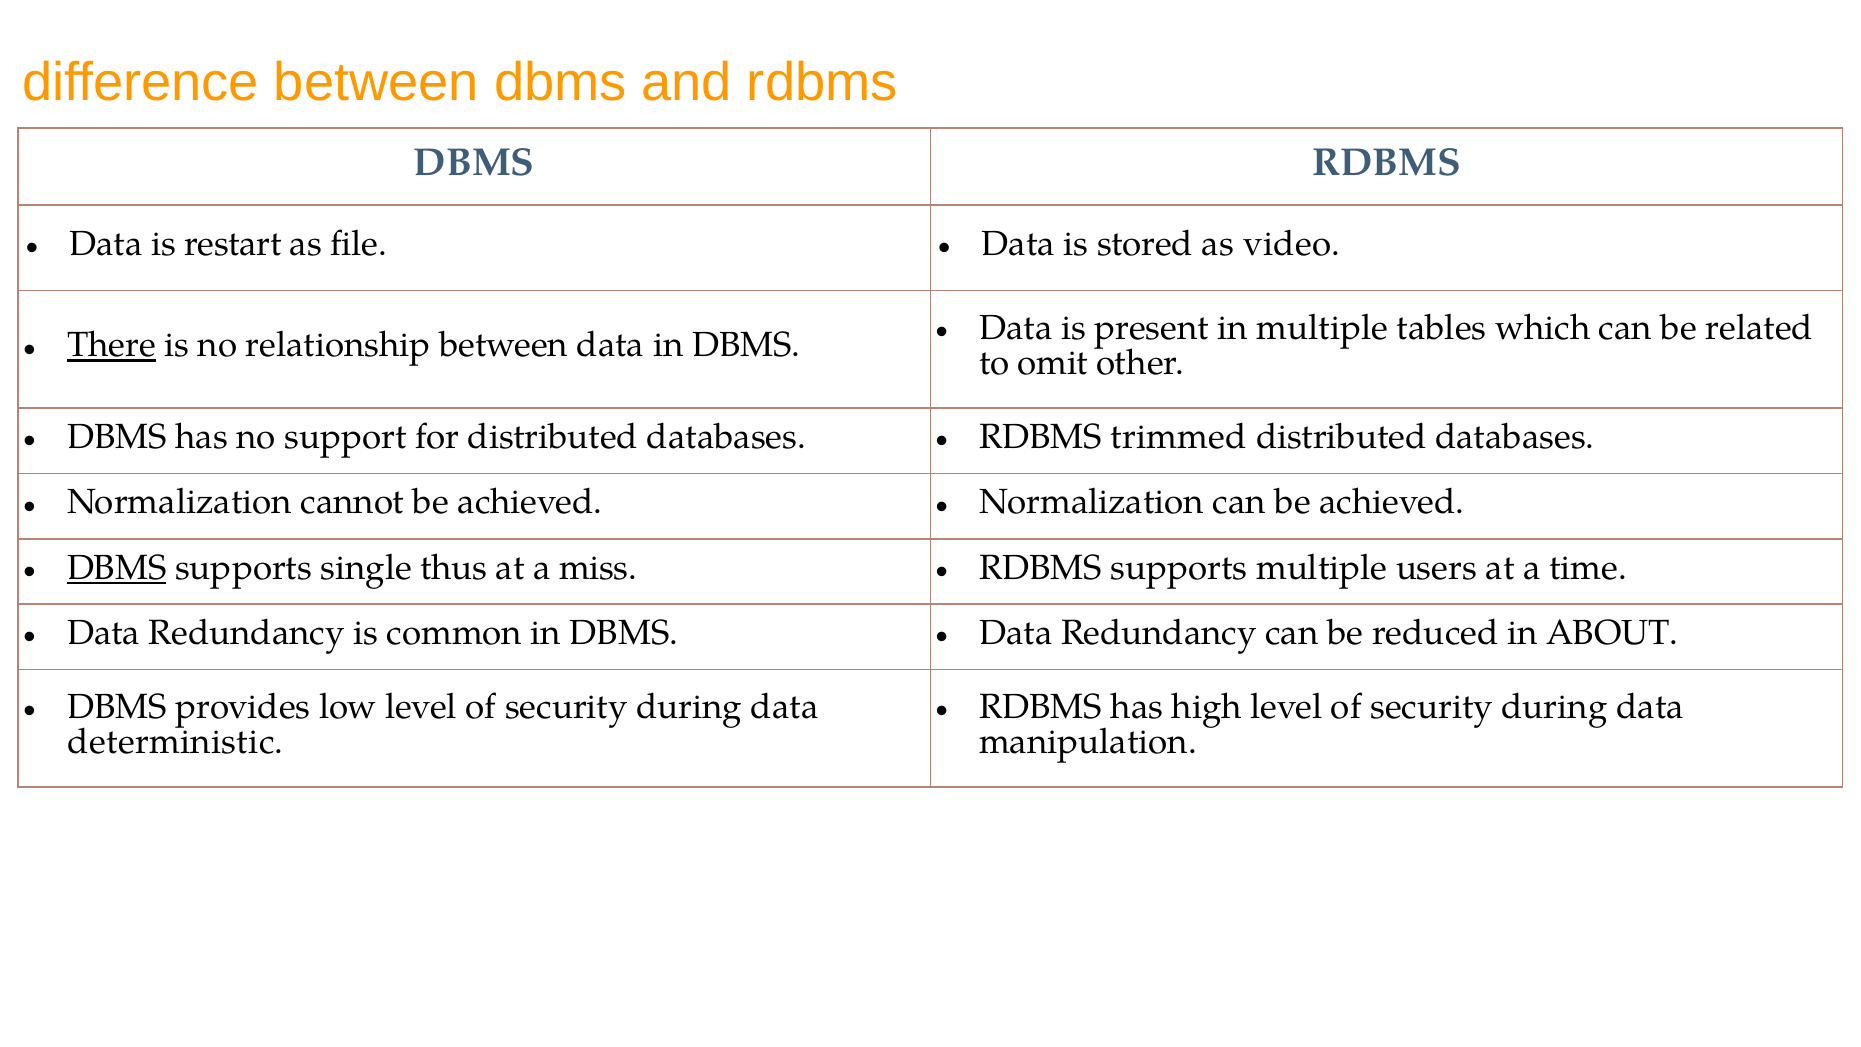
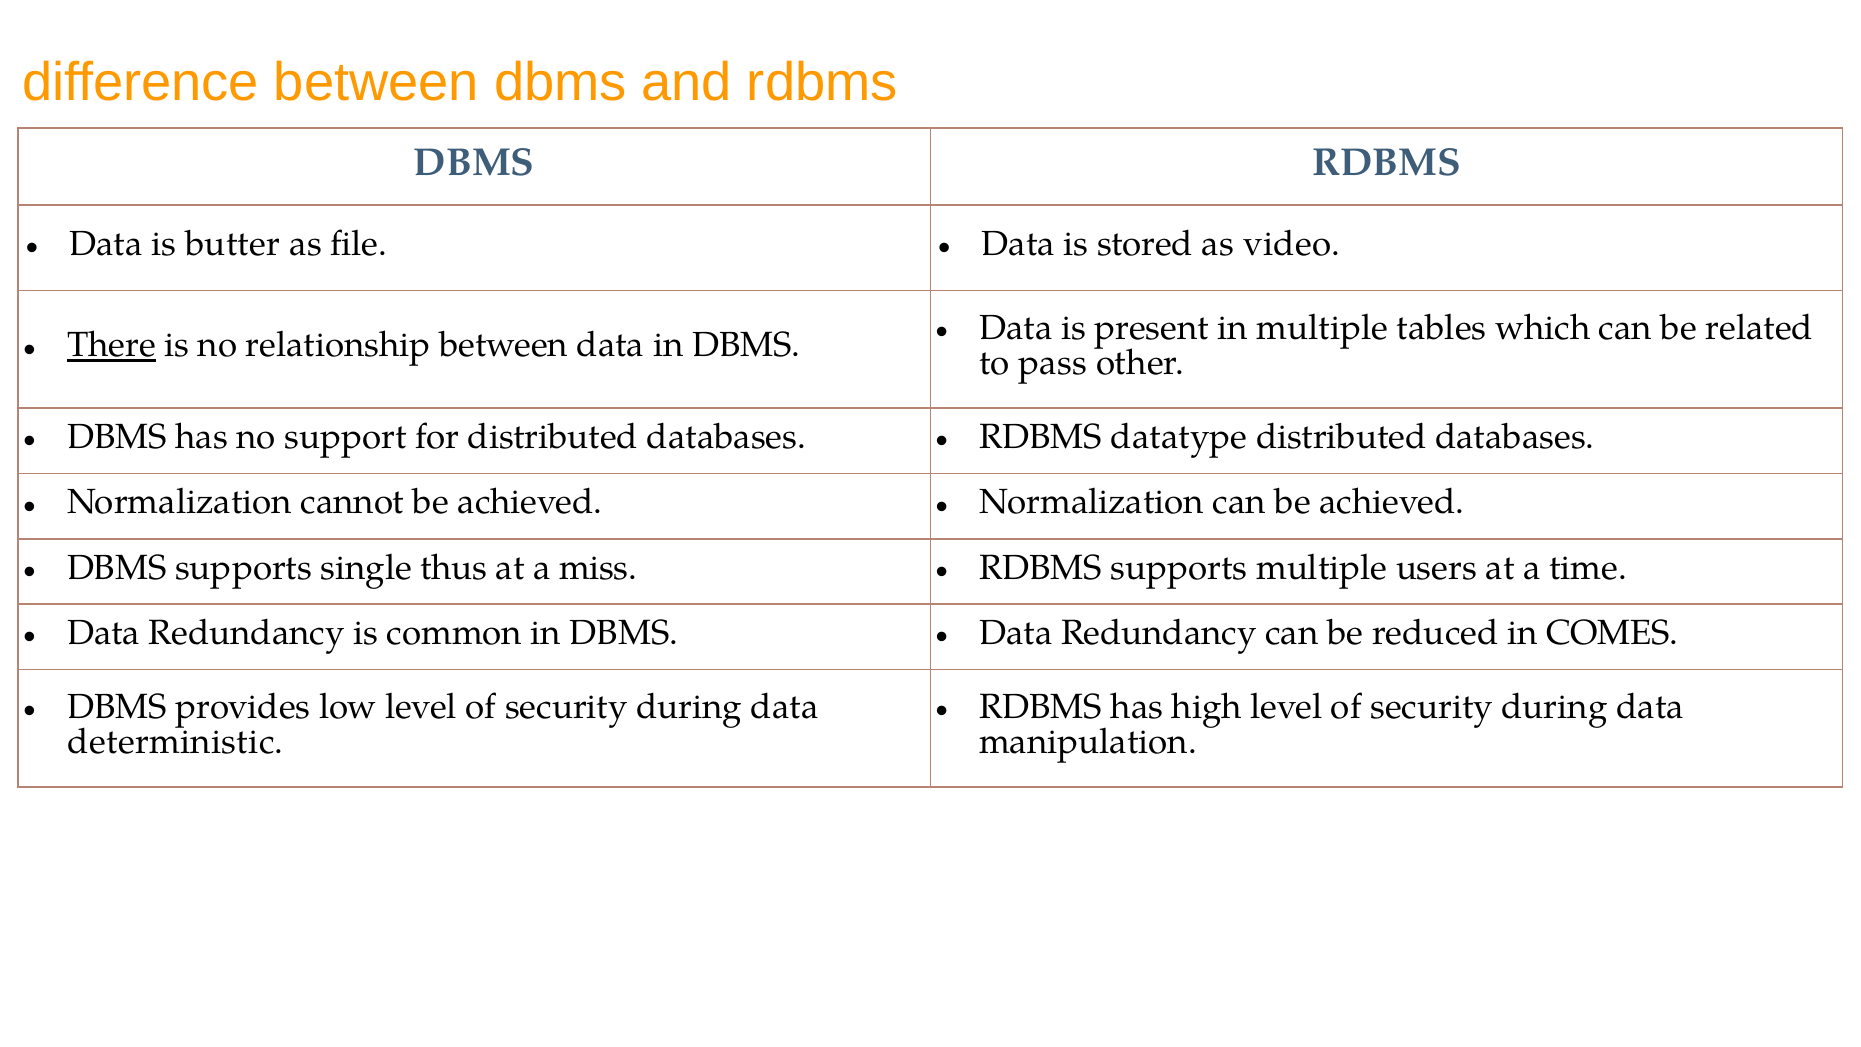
restart: restart -> butter (233, 244)
omit: omit -> pass (1053, 363)
trimmed: trimmed -> datatype (1179, 437)
DBMS underline: present -> none (117, 568)
ABOUT: ABOUT -> COMES (1612, 633)
